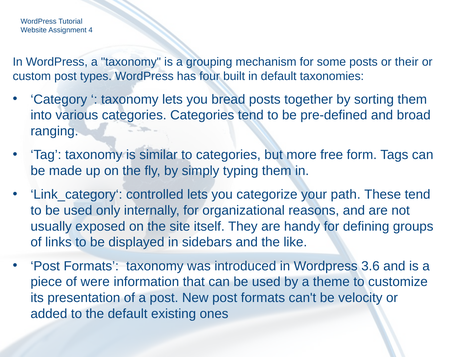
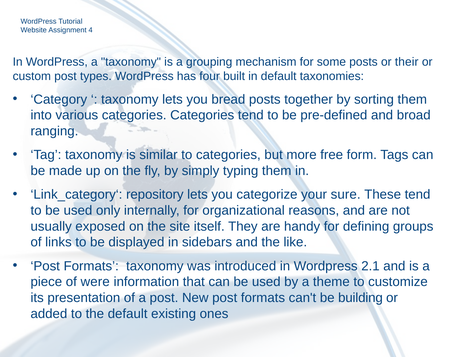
controlled: controlled -> repository (155, 195)
path: path -> sure (346, 195)
3.6: 3.6 -> 2.1 (370, 266)
velocity: velocity -> building (360, 298)
